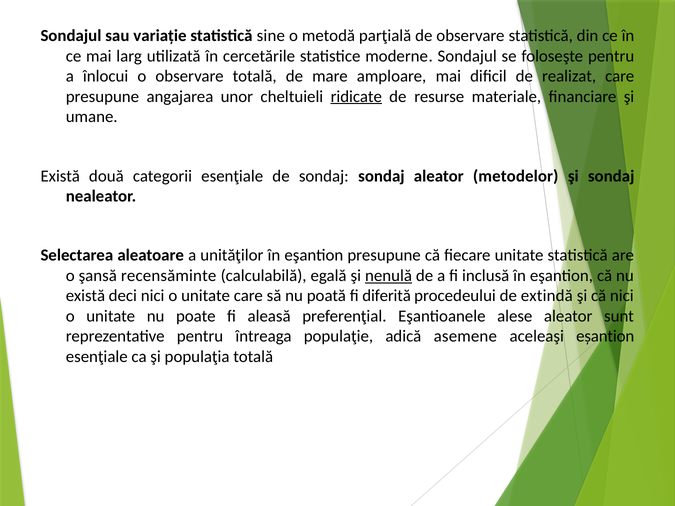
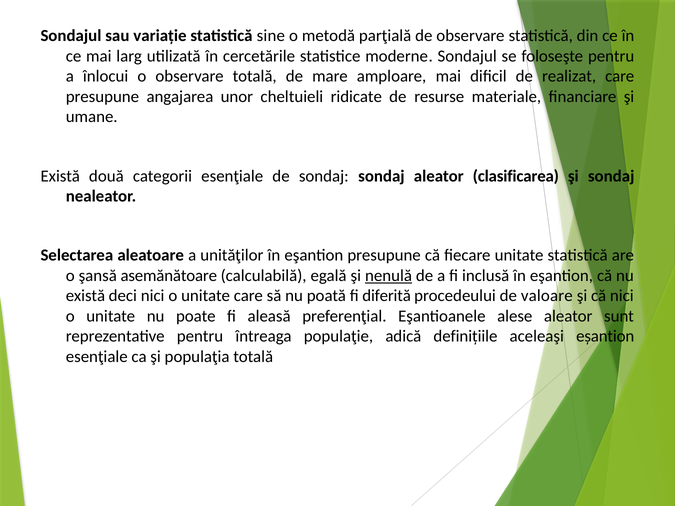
ridicate underline: present -> none (356, 97)
metodelor: metodelor -> clasificarea (516, 176)
recensăminte: recensăminte -> asemănătoare (169, 276)
extindă: extindă -> valoare (547, 296)
asemene: asemene -> definițiile (465, 337)
